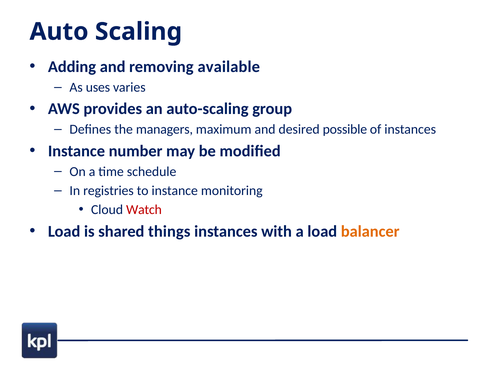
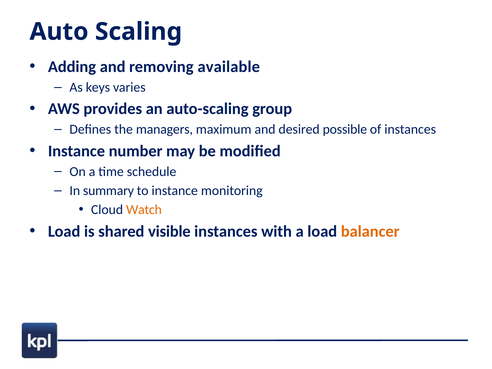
uses: uses -> keys (98, 87)
registries: registries -> summary (108, 191)
Watch colour: red -> orange (144, 210)
things: things -> visible (169, 231)
